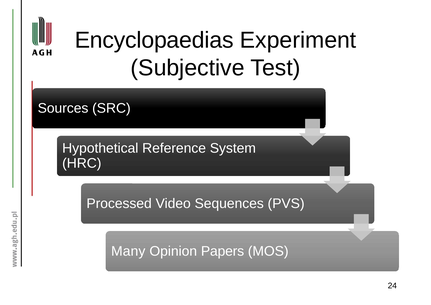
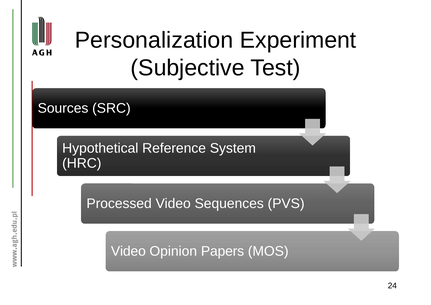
Encyclopaedias: Encyclopaedias -> Personalization (154, 40)
Many: Many -> Video (128, 251)
